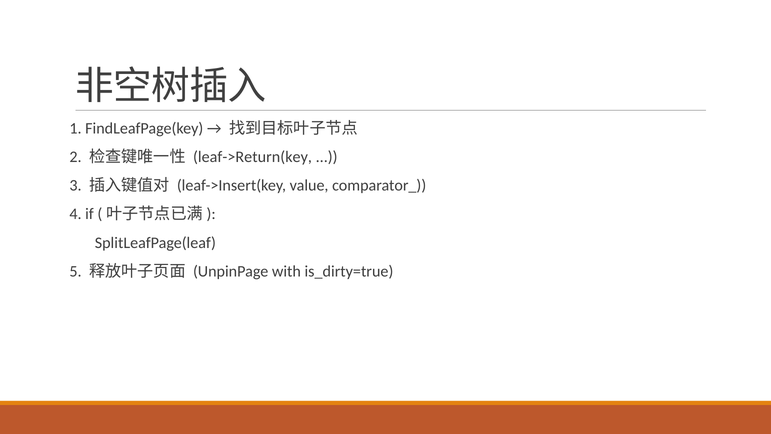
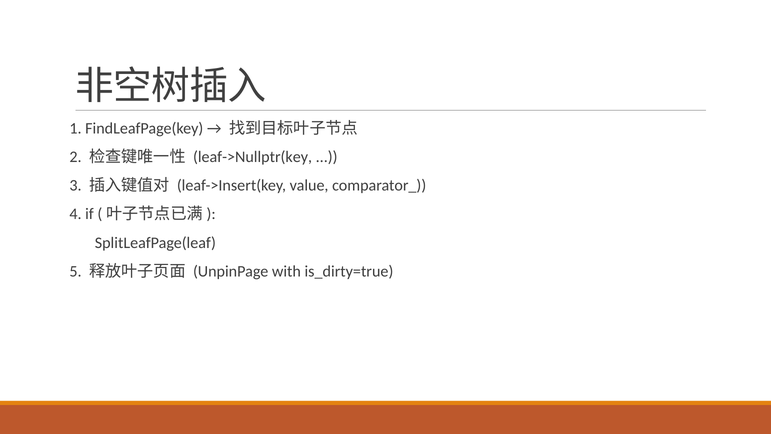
leaf->Return(key: leaf->Return(key -> leaf->Nullptr(key (253, 157)
